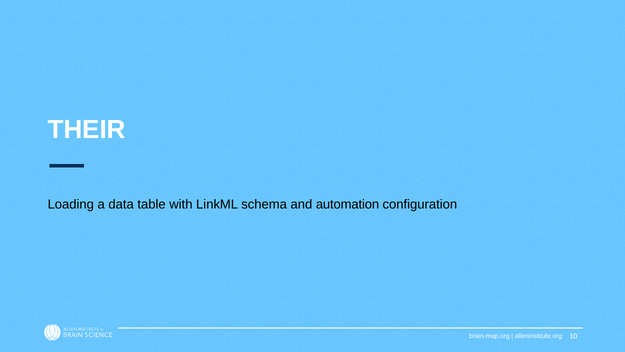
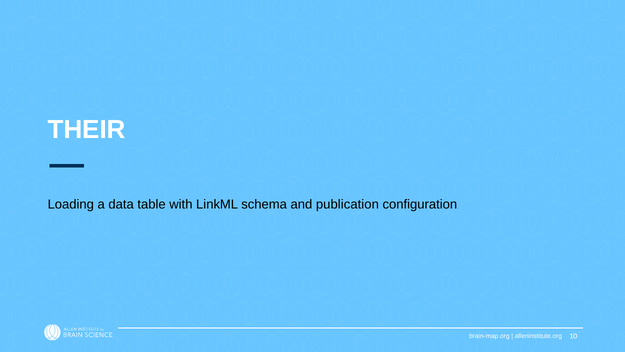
automation: automation -> publication (347, 204)
